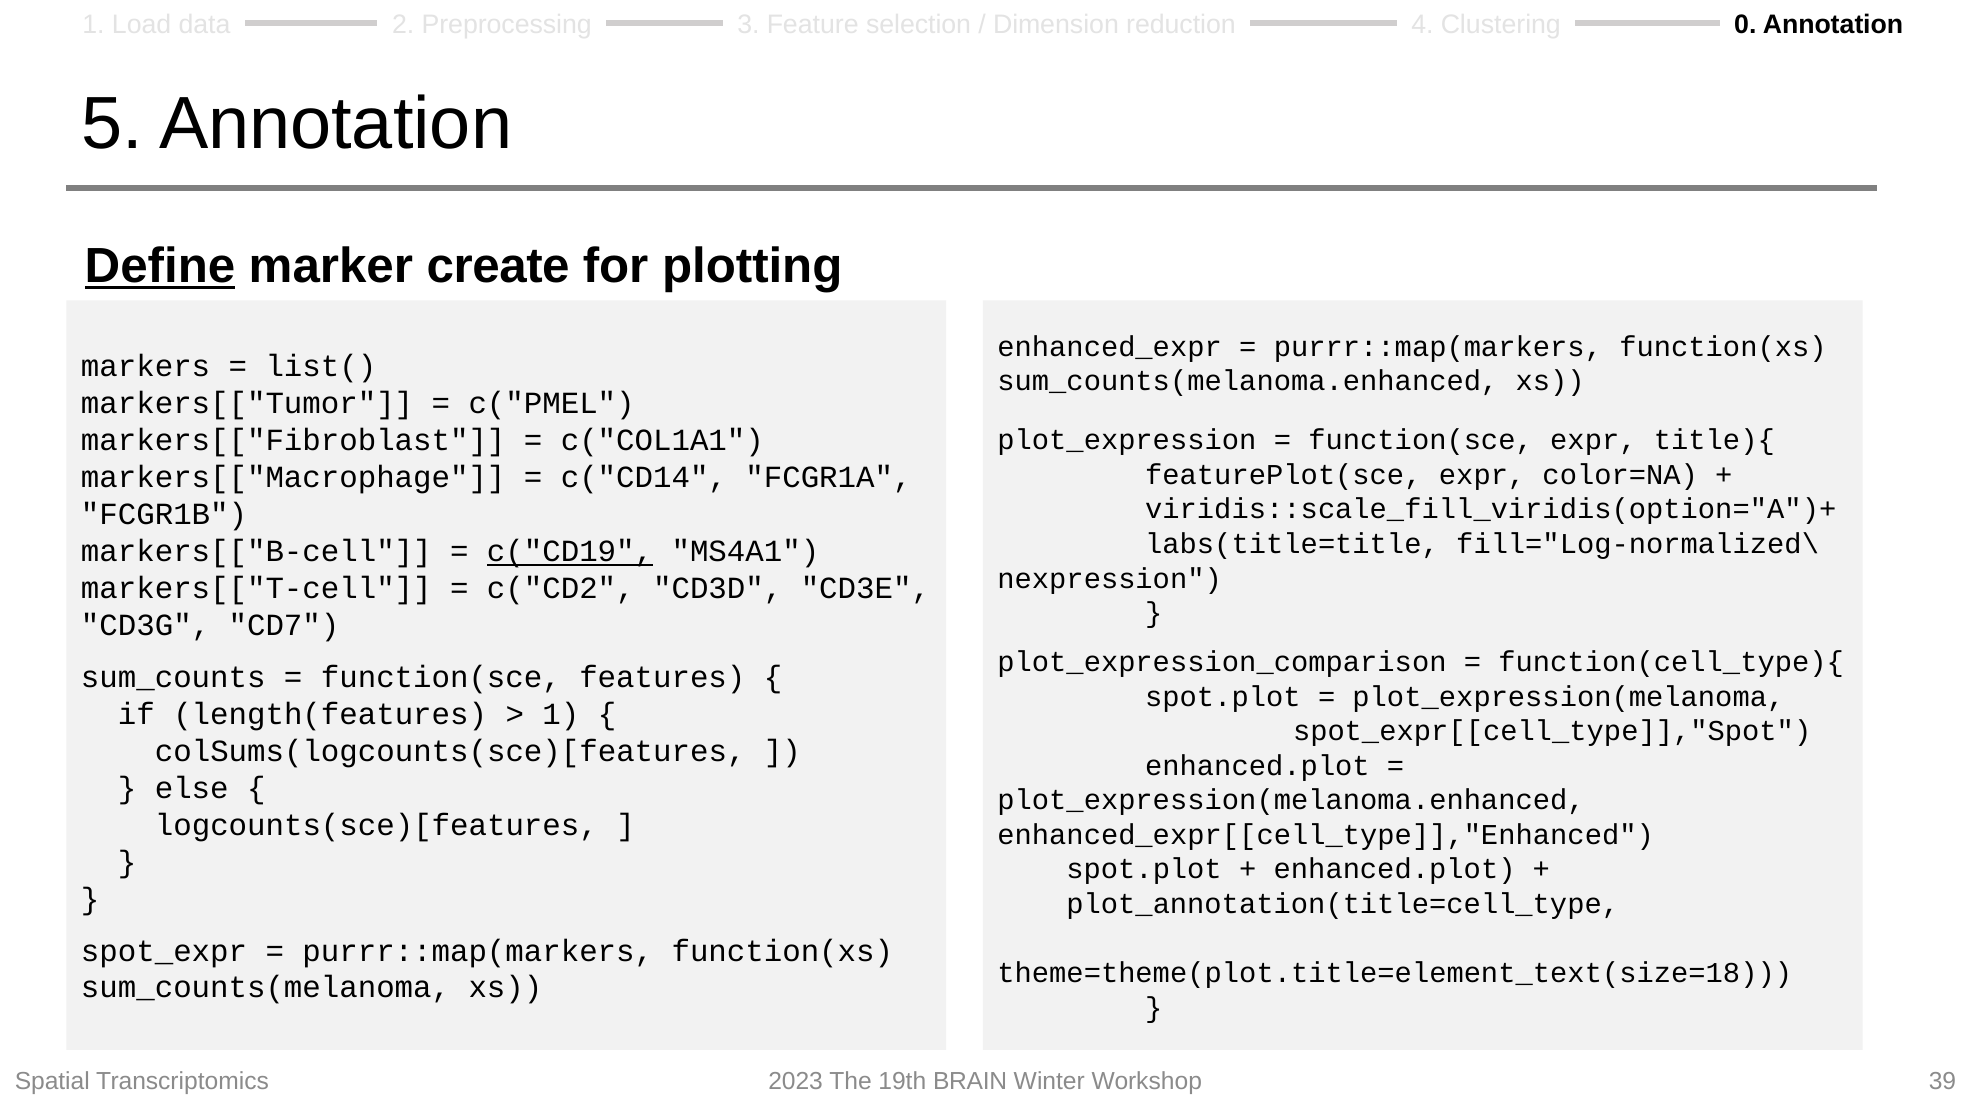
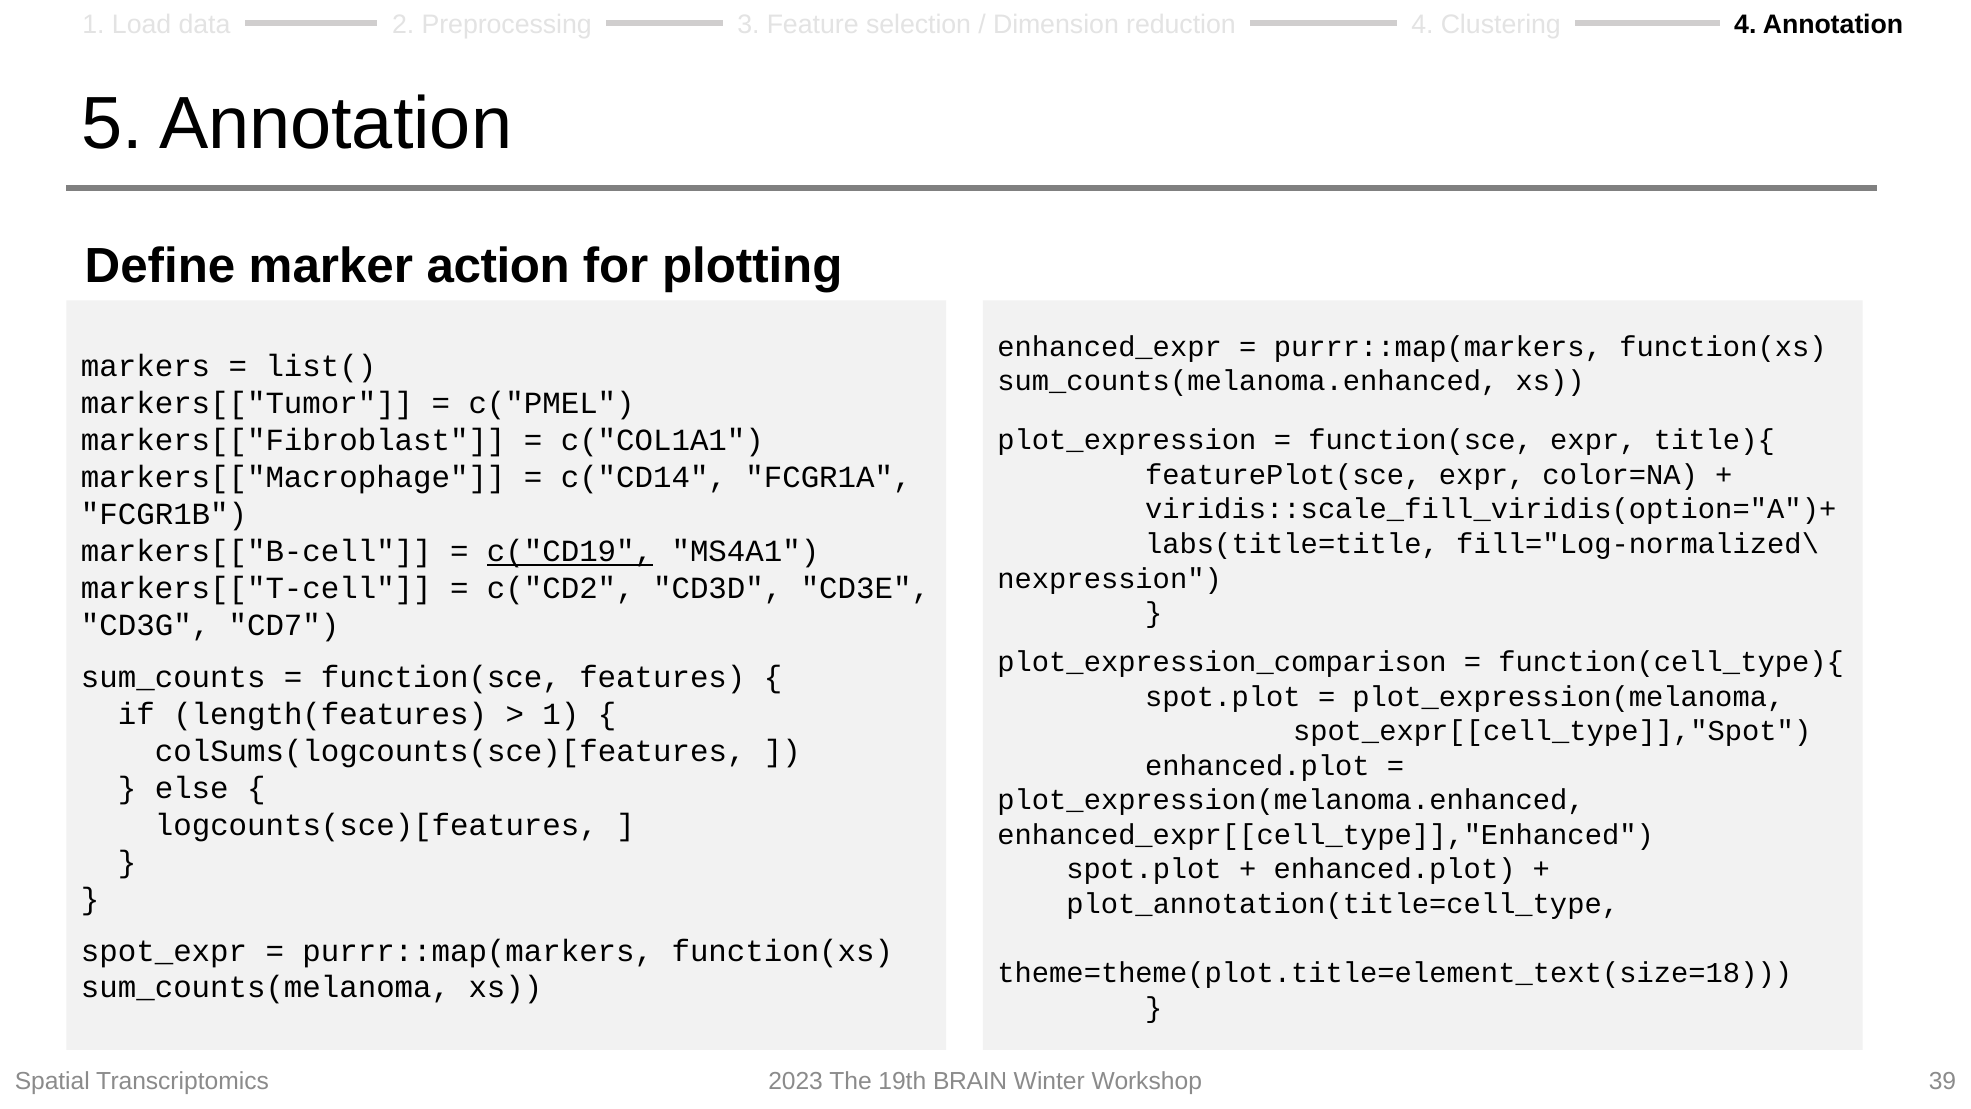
Clustering 0: 0 -> 4 (1745, 25)
Define underline: present -> none (160, 267)
create: create -> action (498, 267)
